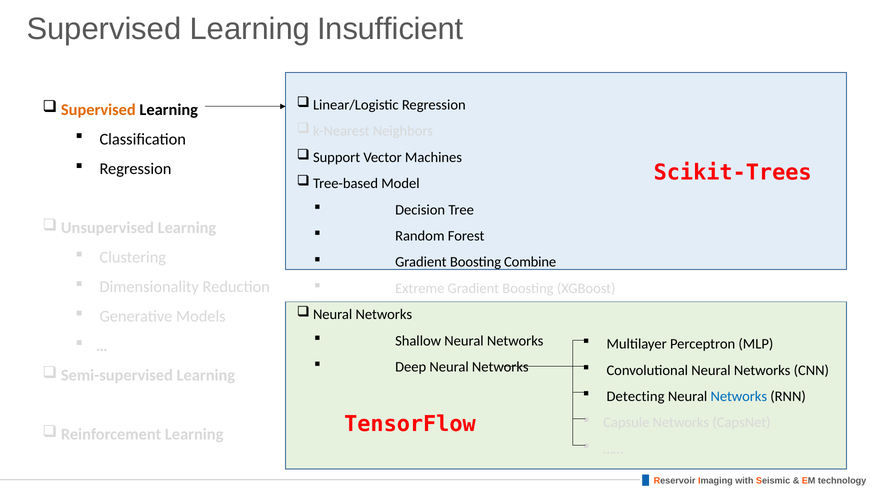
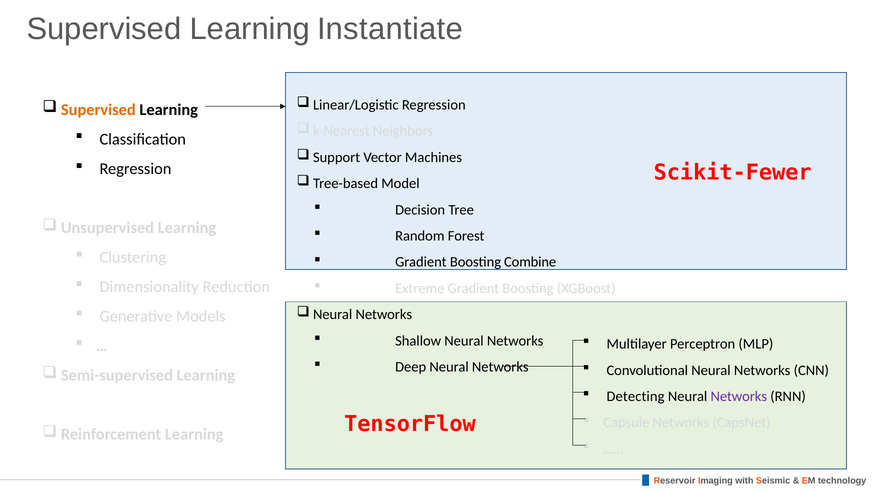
Insufficient: Insufficient -> Instantiate (390, 29)
Scikit-Trees: Scikit-Trees -> Scikit-Fewer (733, 172)
Networks colour: blue -> purple (739, 397)
